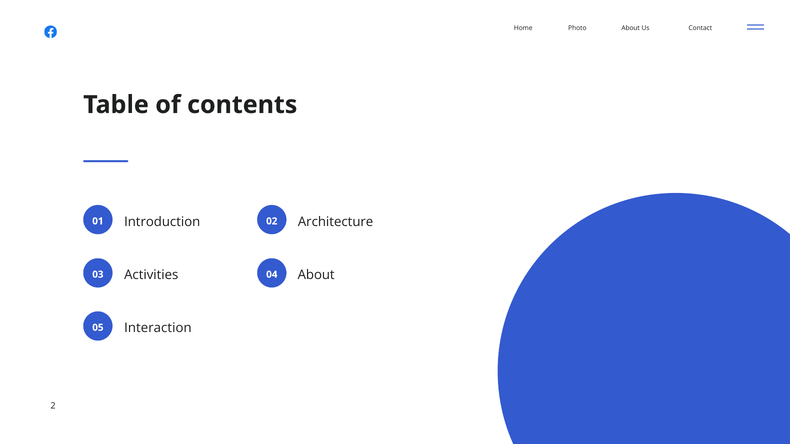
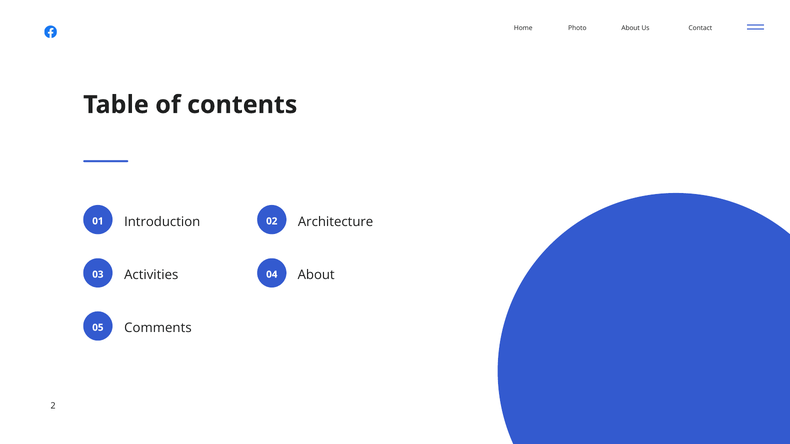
Interaction: Interaction -> Comments (158, 328)
